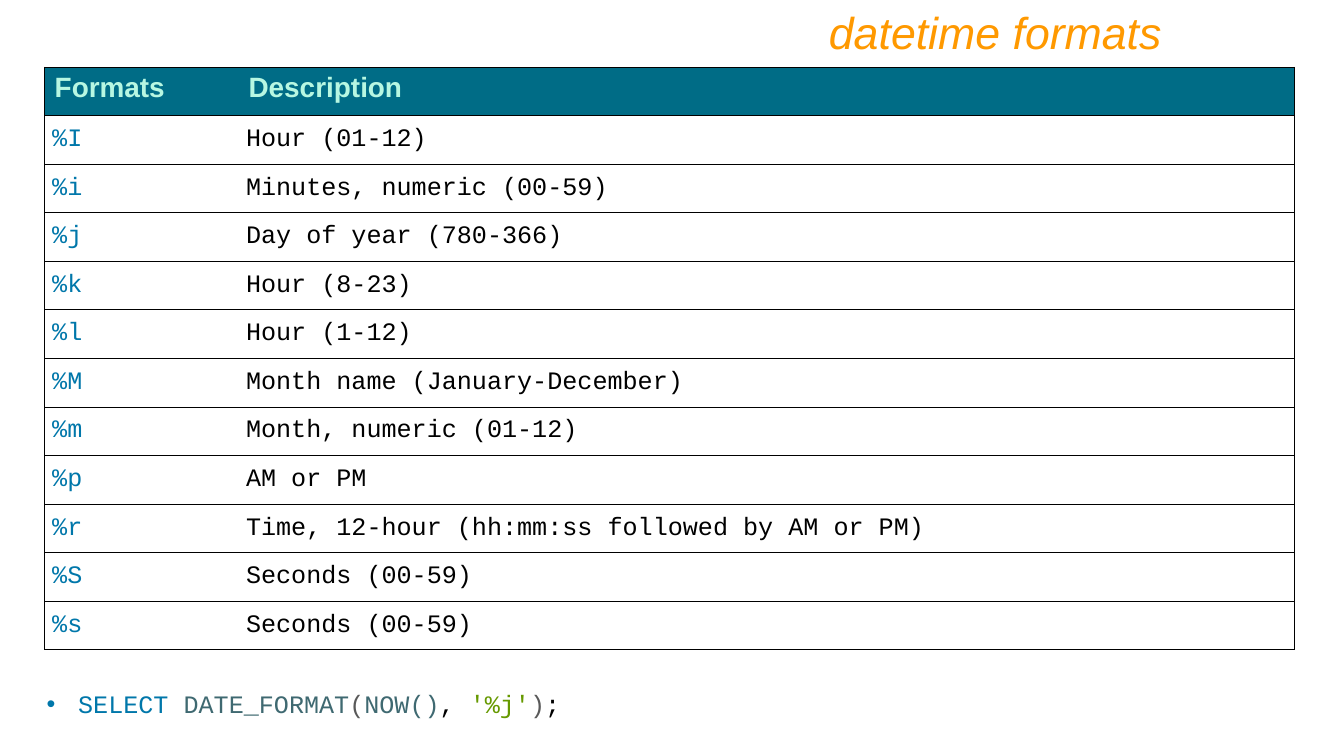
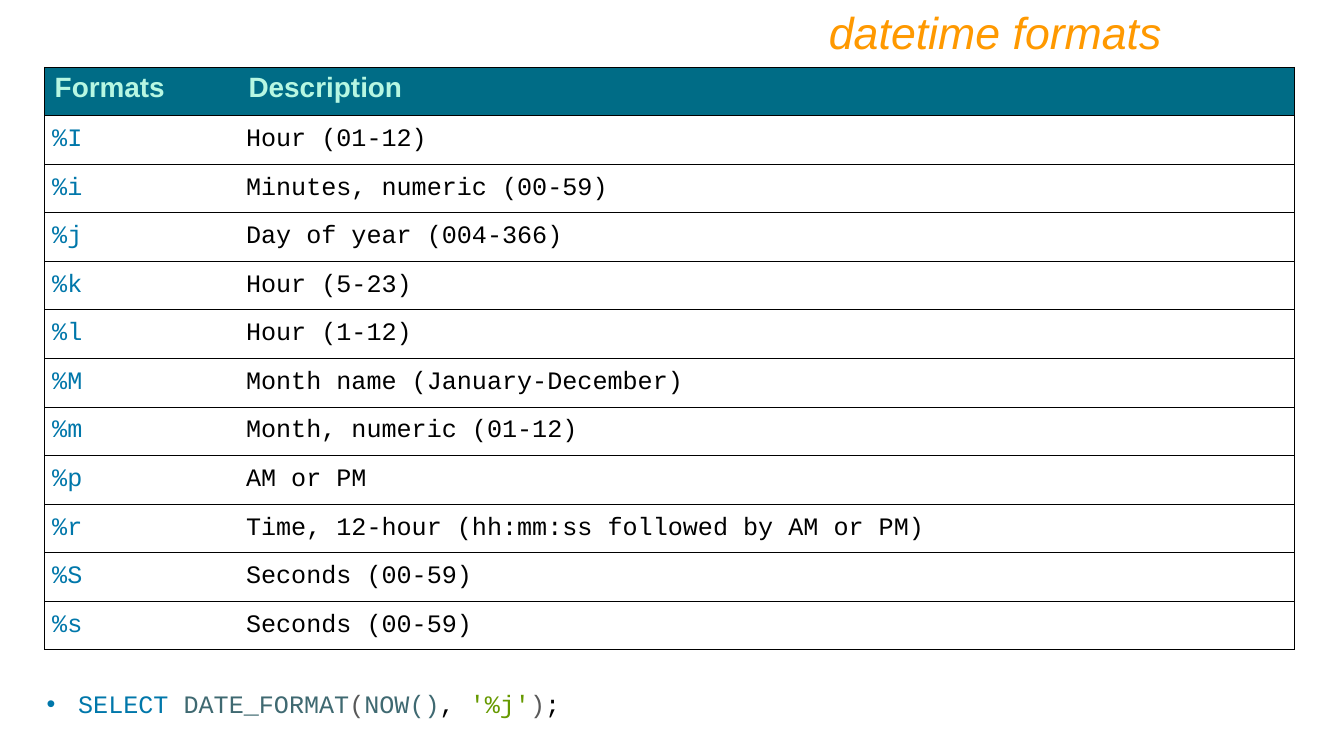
780-366: 780-366 -> 004-366 (495, 236)
8-23: 8-23 -> 5-23 (367, 284)
